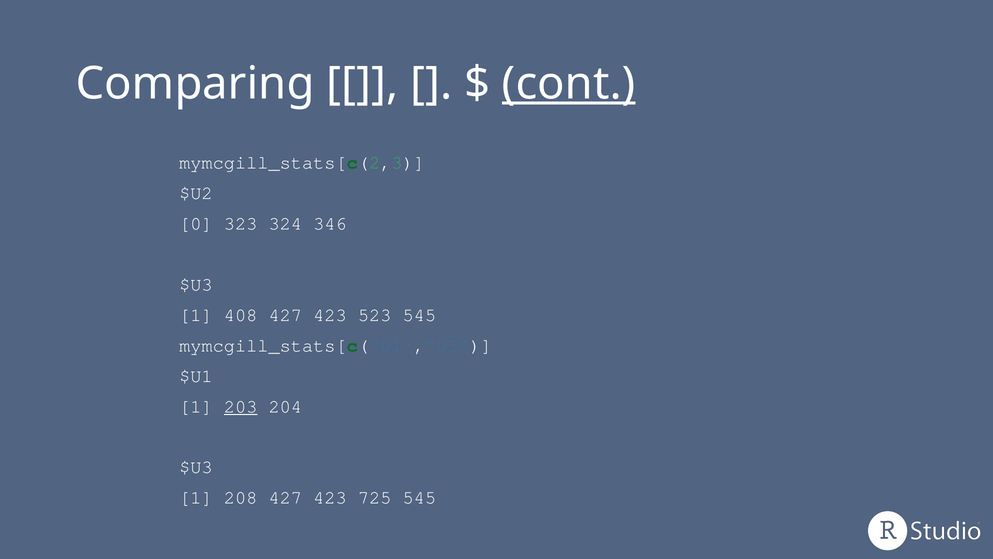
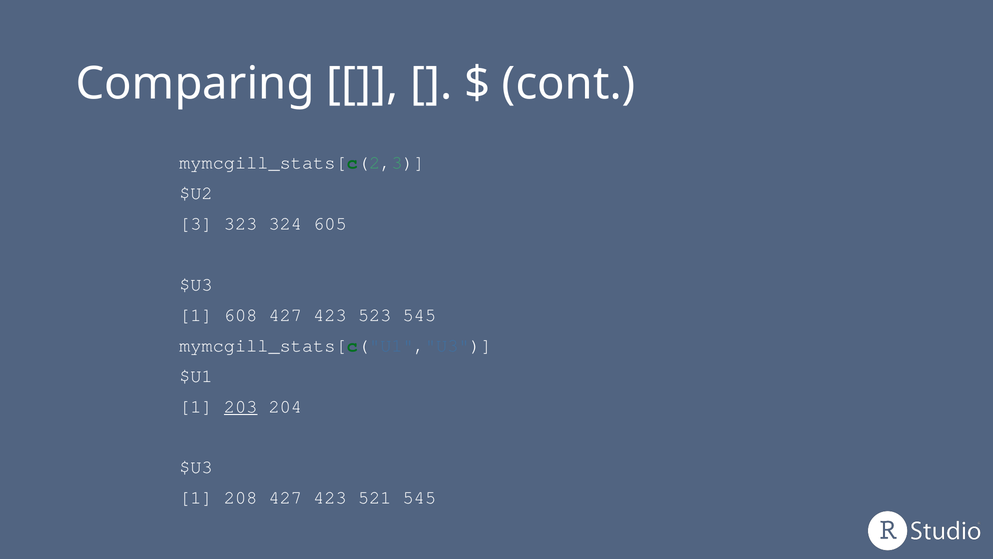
cont underline: present -> none (569, 83)
0: 0 -> 3 (196, 223)
346: 346 -> 605 (330, 223)
408: 408 -> 608 (241, 315)
725: 725 -> 521 (375, 497)
